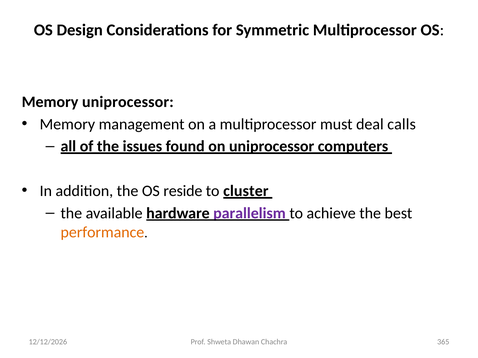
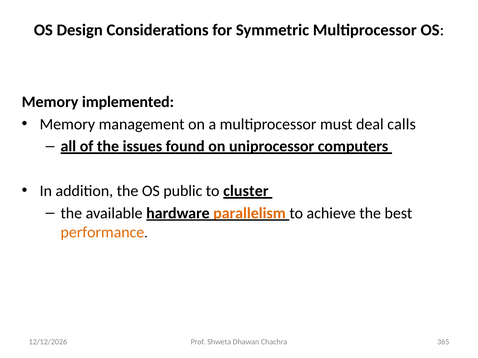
Memory uniprocessor: uniprocessor -> implemented (128, 102)
reside: reside -> public (183, 191)
parallelism colour: purple -> orange (249, 213)
